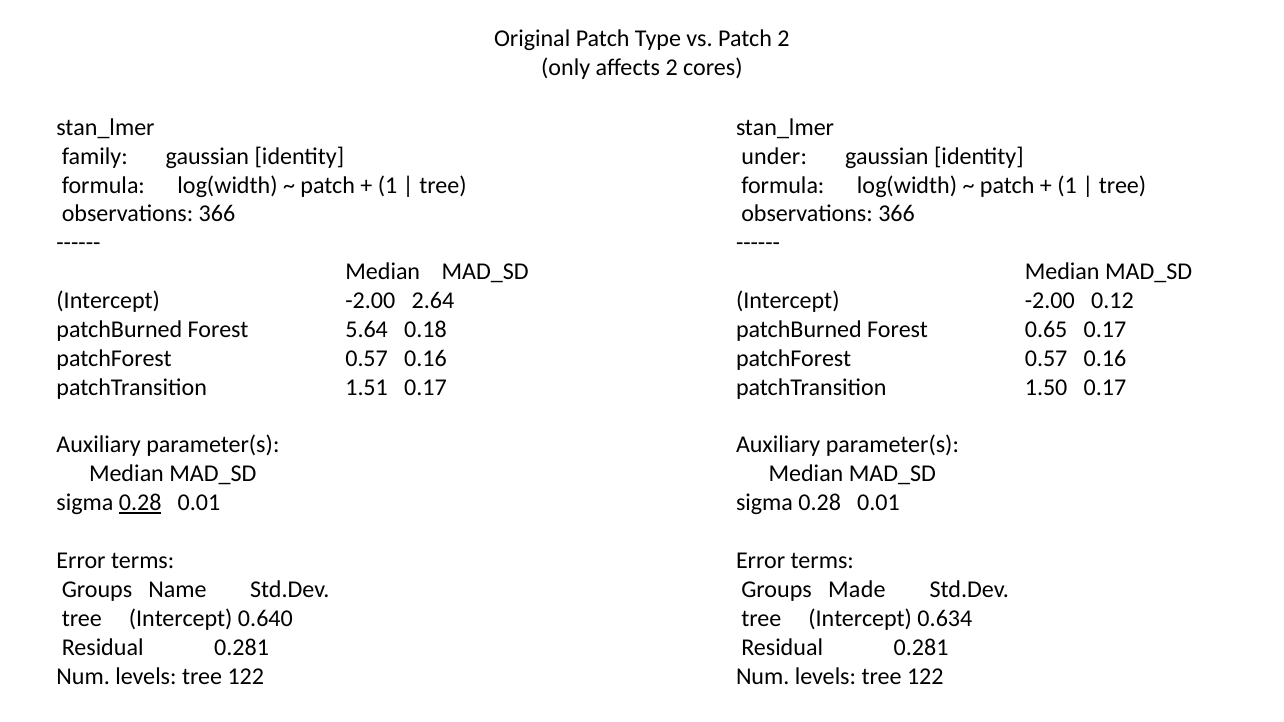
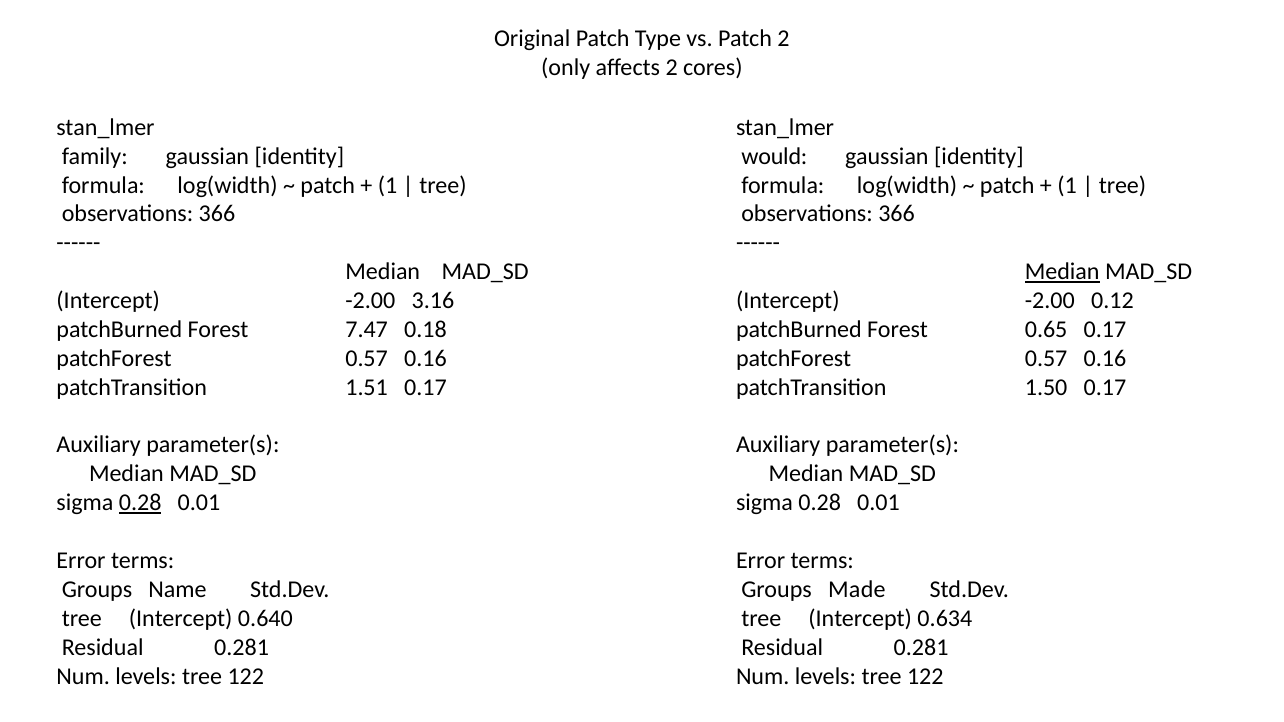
under: under -> would (774, 156)
Median underline: none -> present (1062, 272)
2.64: 2.64 -> 3.16 (433, 301)
5.64: 5.64 -> 7.47 (367, 330)
